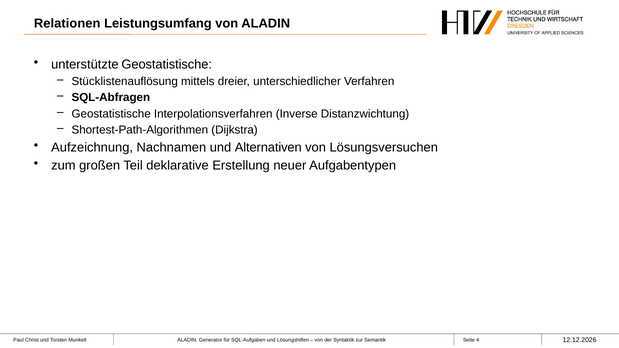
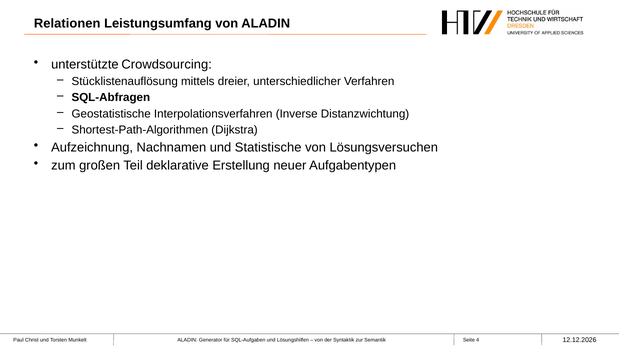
unterstützte Geostatistische: Geostatistische -> Crowdsourcing (167, 64)
Alternativen: Alternativen -> Statistische (268, 147)
